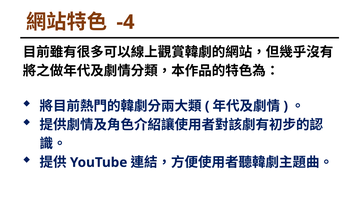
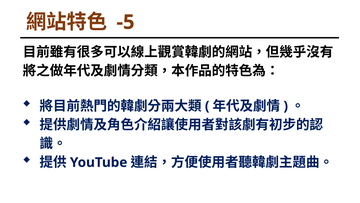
-4: -4 -> -5 (126, 22)
